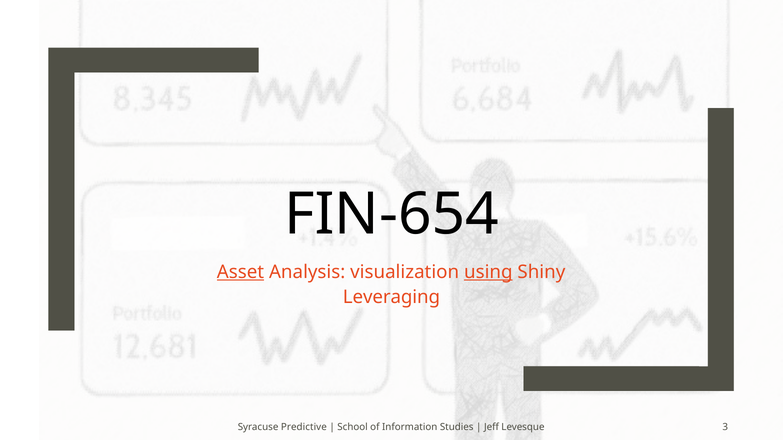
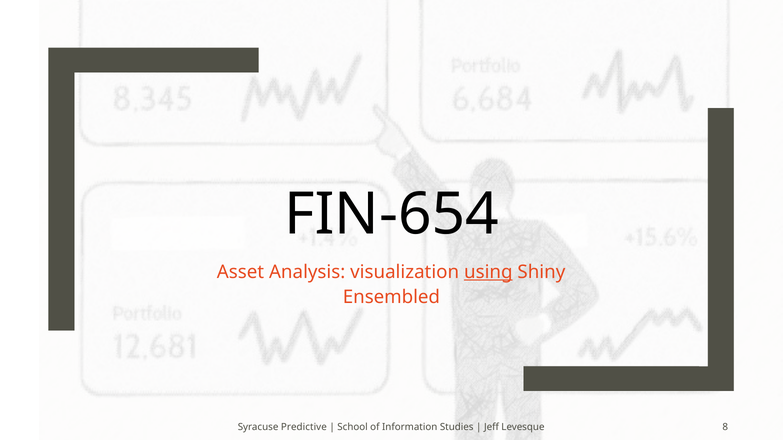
Asset underline: present -> none (240, 272)
Leveraging: Leveraging -> Ensembled (391, 297)
3: 3 -> 8 (725, 427)
